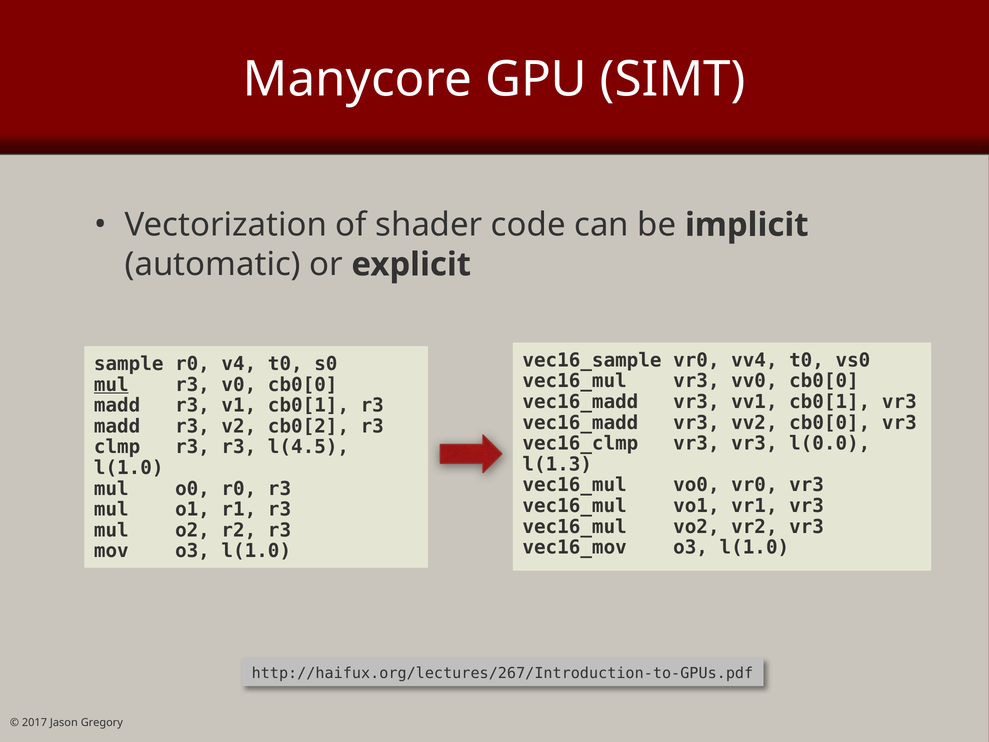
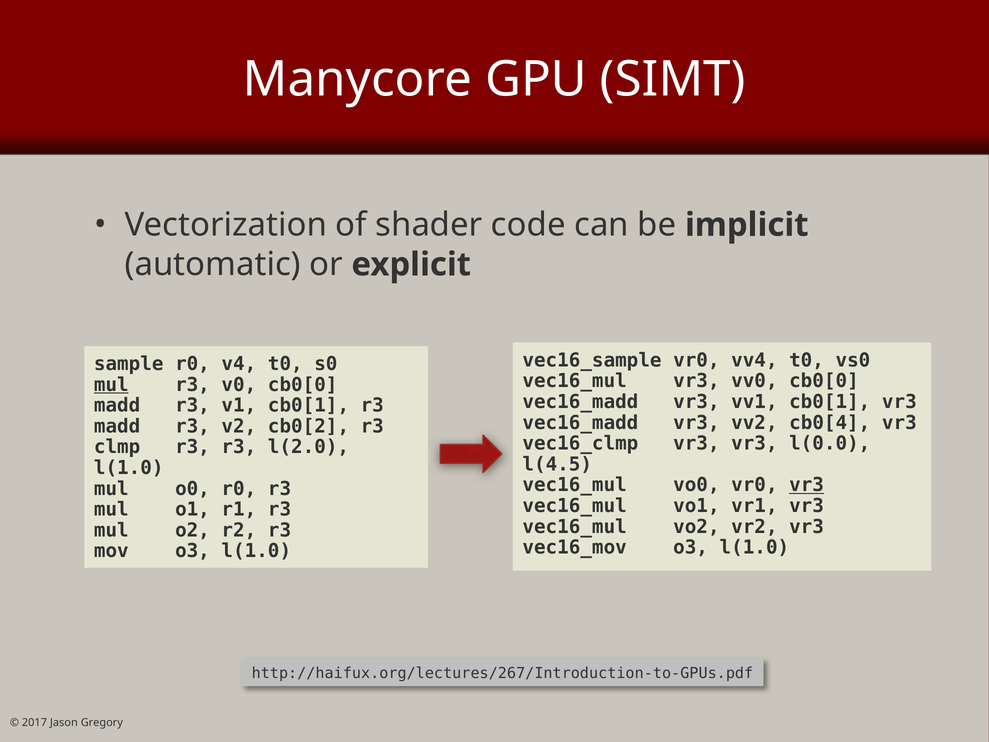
vv2 cb0[0: cb0[0 -> cb0[4 (830, 423)
l(4.5: l(4.5 -> l(2.0 (308, 447)
l(1.3: l(1.3 -> l(4.5 (557, 464)
vr3 underline: none -> present (807, 485)
